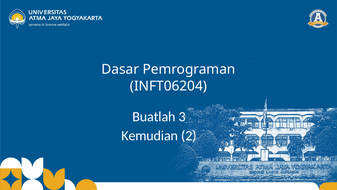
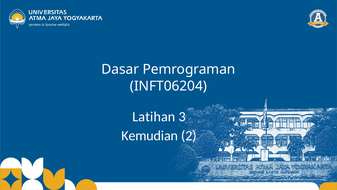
Buatlah: Buatlah -> Latihan (154, 117)
